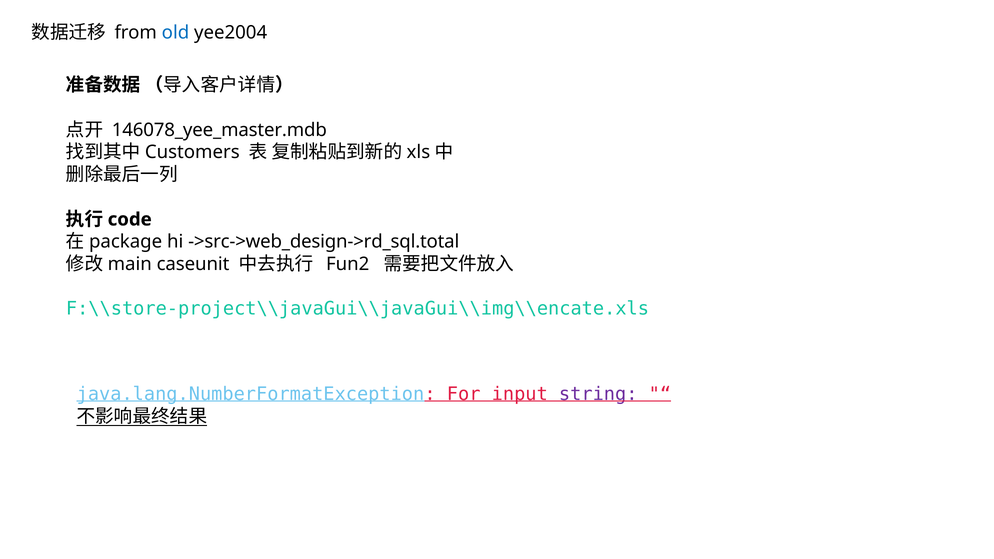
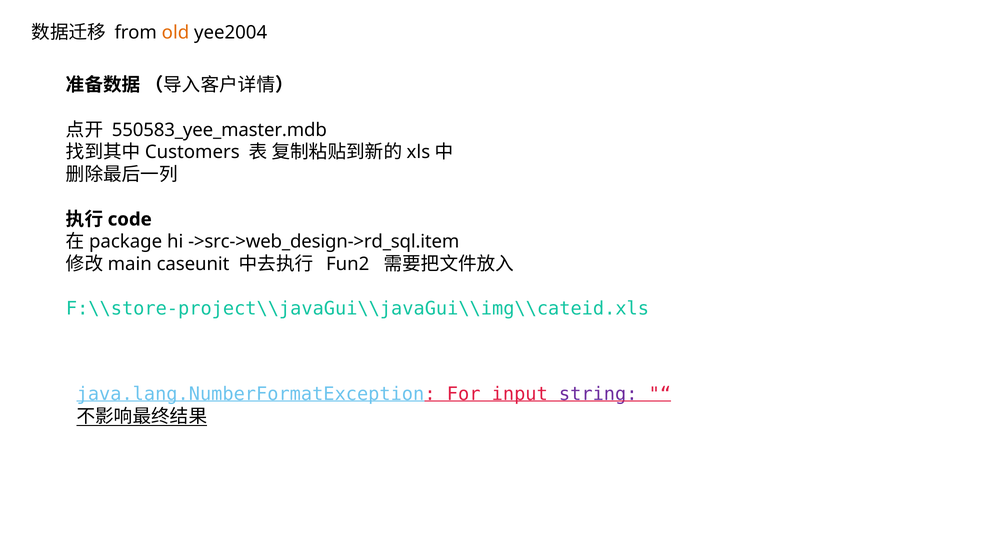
old colour: blue -> orange (176, 33)
146078_yee_master.mdb: 146078_yee_master.mdb -> 550583_yee_master.mdb (219, 130)
->src->web_design->rd_sql.total: ->src->web_design->rd_sql.total -> ->src->web_design->rd_sql.item (324, 242)
F:\\store-project\\javaGui\\javaGui\\img\\encate.xls: F:\\store-project\\javaGui\\javaGui\\img\\encate.xls -> F:\\store-project\\javaGui\\javaGui\\img\\cateid.xls (357, 309)
